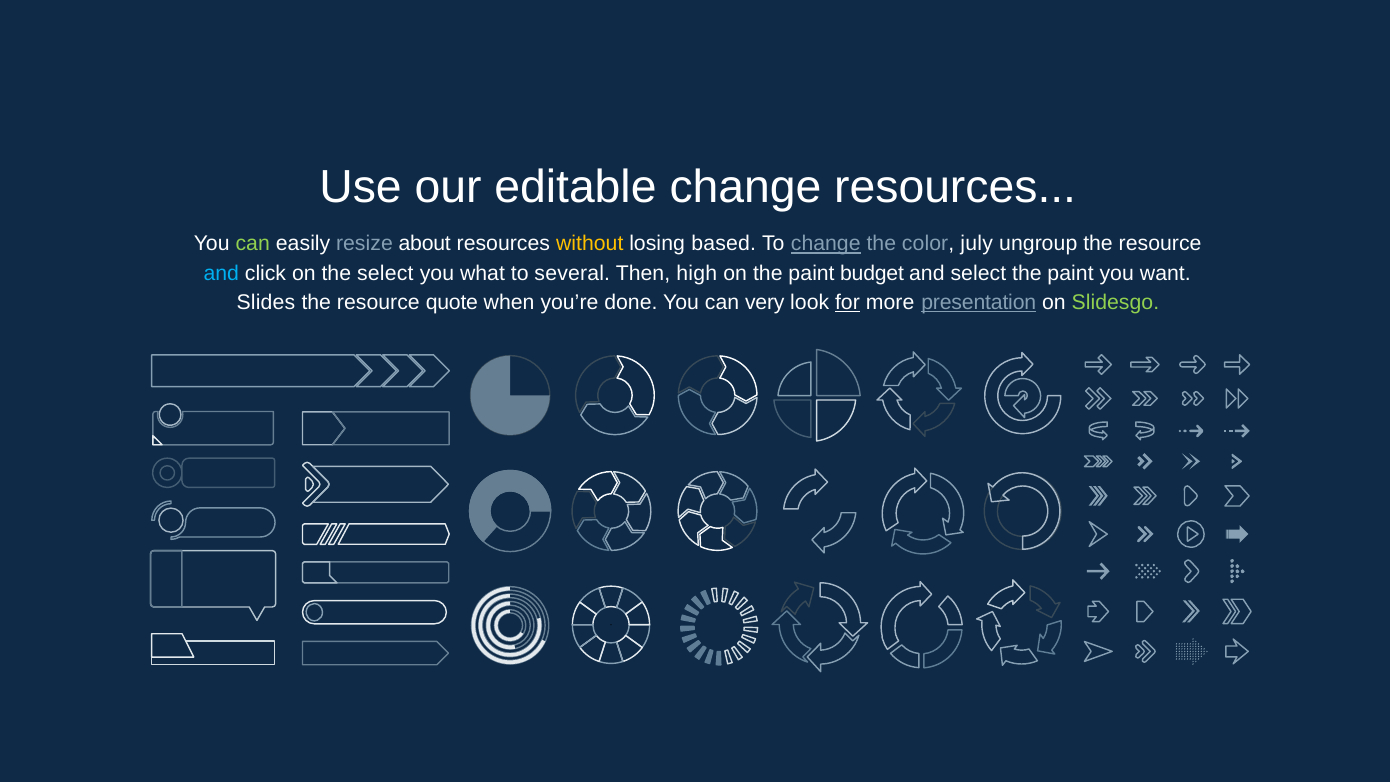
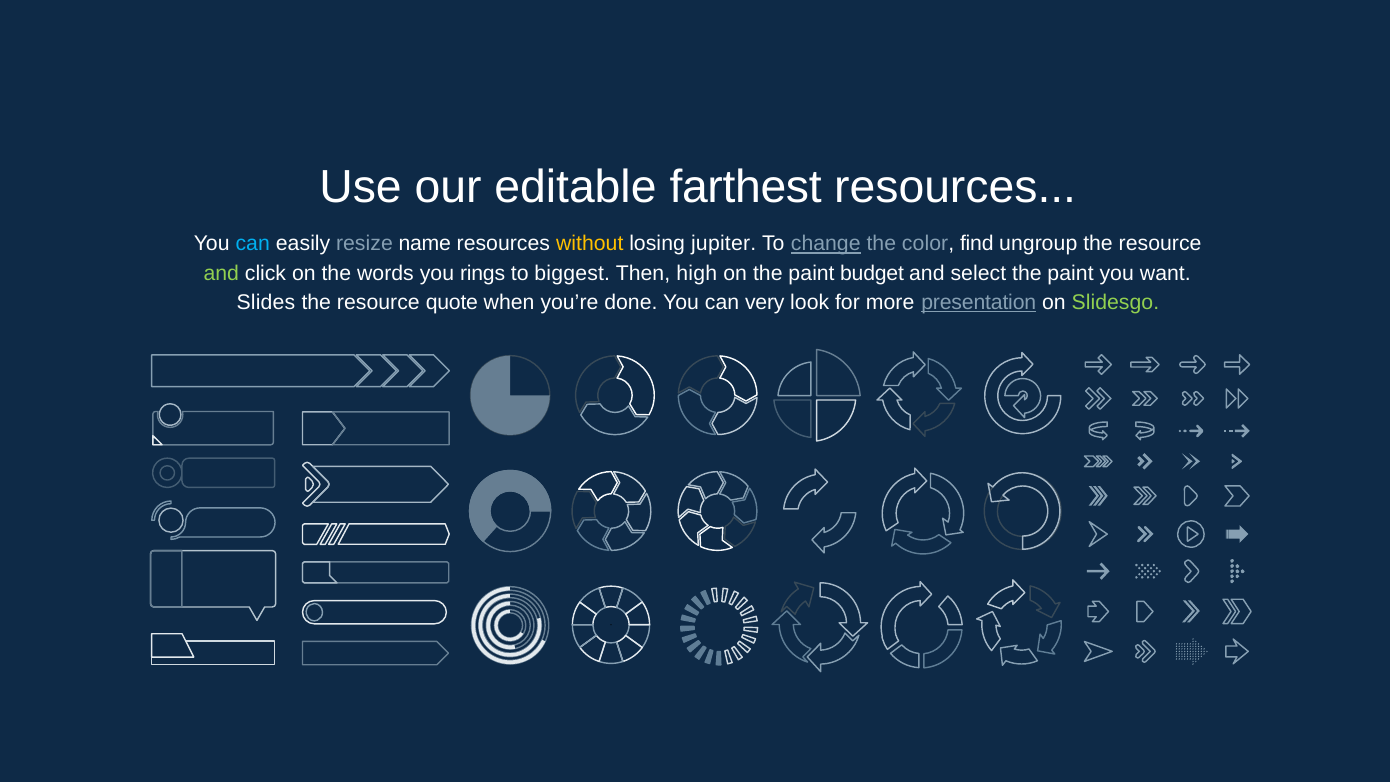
editable change: change -> farthest (746, 187)
can colour: light green -> light blue (253, 244)
about: about -> name (425, 244)
based: based -> jupiter (724, 244)
july: july -> find (977, 244)
and colour: light blue -> light green (221, 273)
the select: select -> words (385, 273)
what: what -> rings (483, 273)
several: several -> biggest (572, 273)
for underline: present -> none (847, 302)
